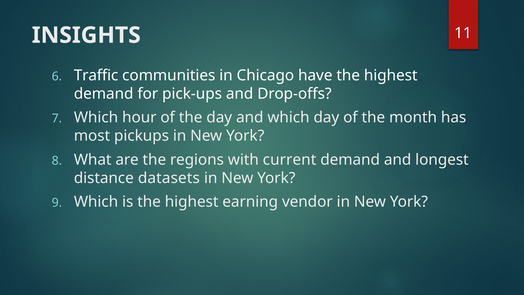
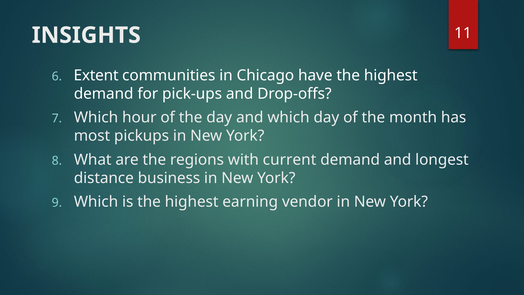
Traffic: Traffic -> Extent (96, 75)
datasets: datasets -> business (169, 178)
